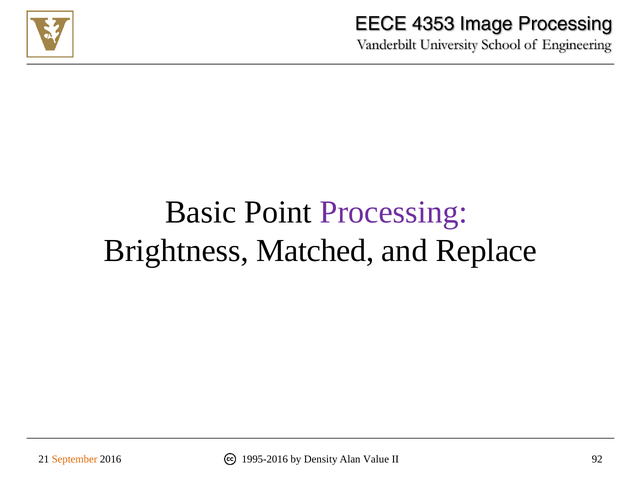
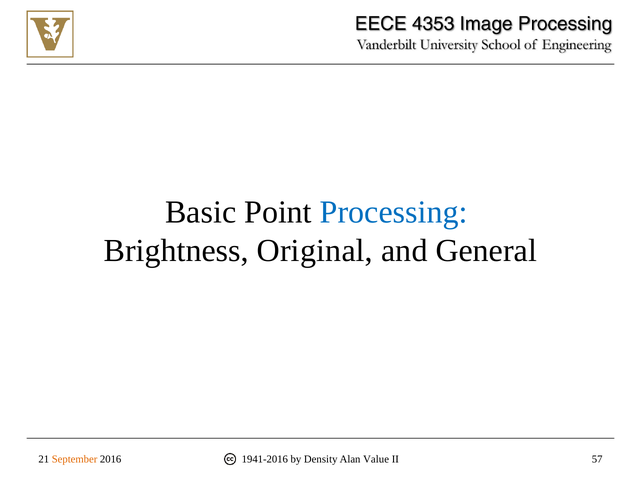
Processing colour: purple -> blue (394, 212)
Matched: Matched -> Original (315, 250)
Replace: Replace -> General (486, 250)
1995-2016: 1995-2016 -> 1941-2016 (265, 459)
92: 92 -> 57 (597, 459)
